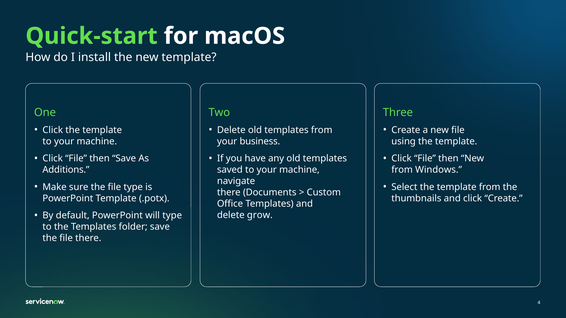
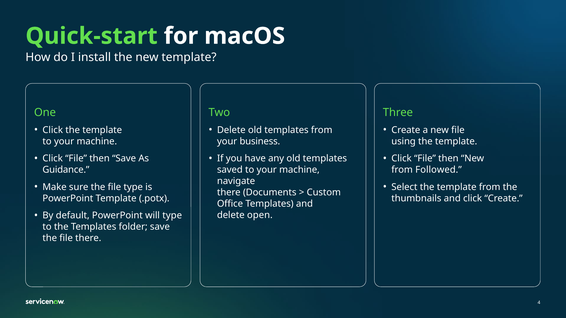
Additions: Additions -> Guidance (66, 170)
Windows: Windows -> Followed (439, 170)
grow: grow -> open (260, 215)
